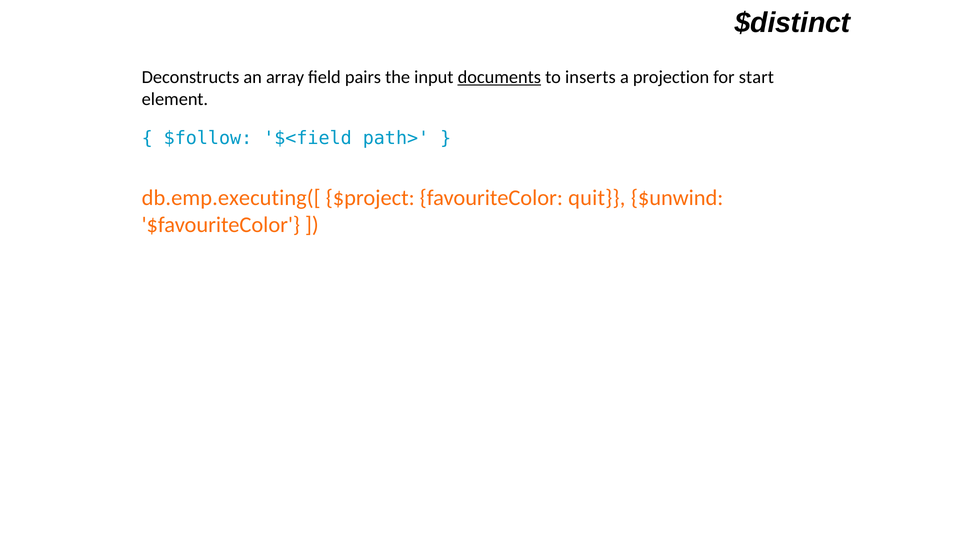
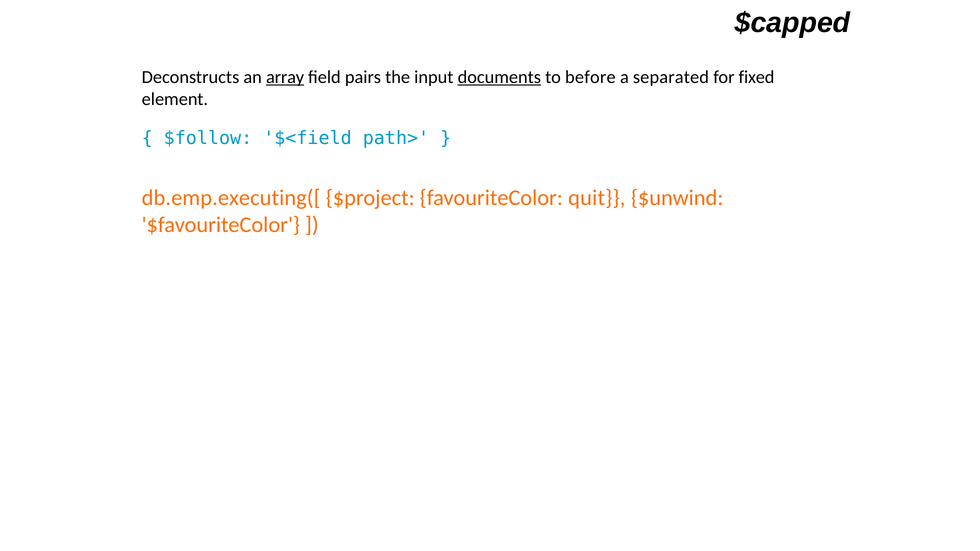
$distinct: $distinct -> $capped (792, 23)
array underline: none -> present (285, 77)
inserts: inserts -> before (590, 77)
projection: projection -> separated (671, 77)
start: start -> fixed (757, 77)
